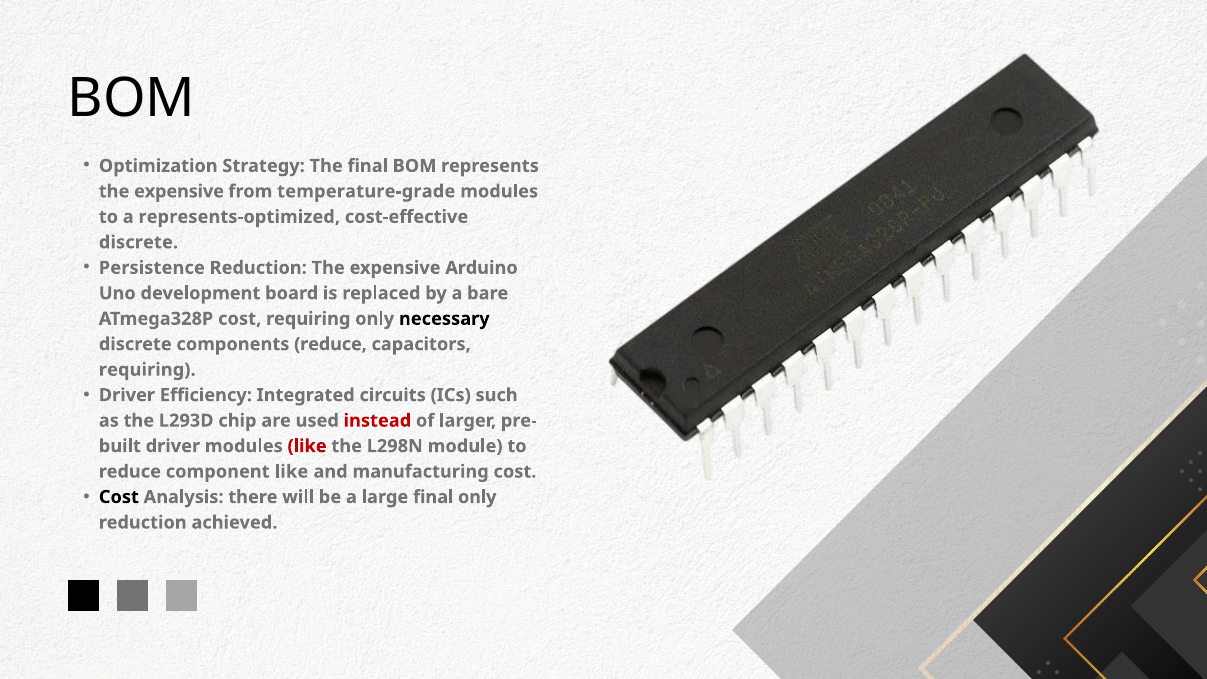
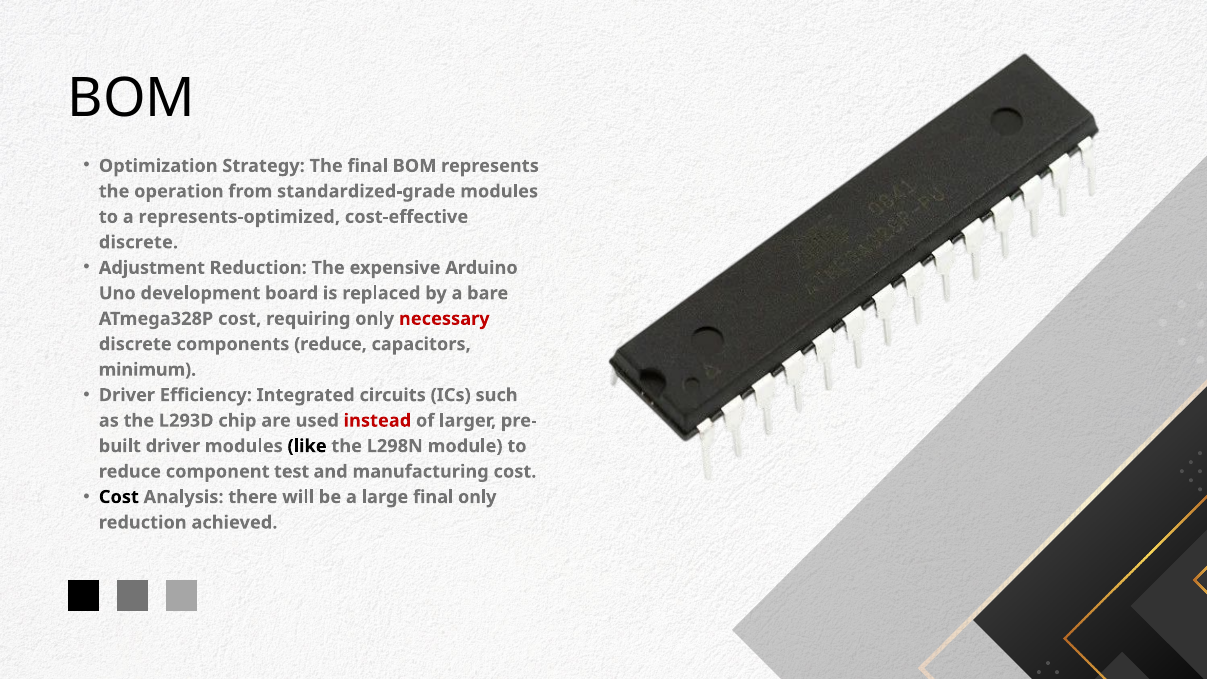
expensive: expensive -> operation (179, 191)
temperature-grade: temperature-grade -> standardized-grade (366, 191)
Persistence: Persistence -> Adjustment (152, 268)
necessary colour: black -> red (444, 319)
requiring: requiring -> minimum (147, 370)
like colour: red -> black (307, 446)
component like: like -> test (292, 472)
